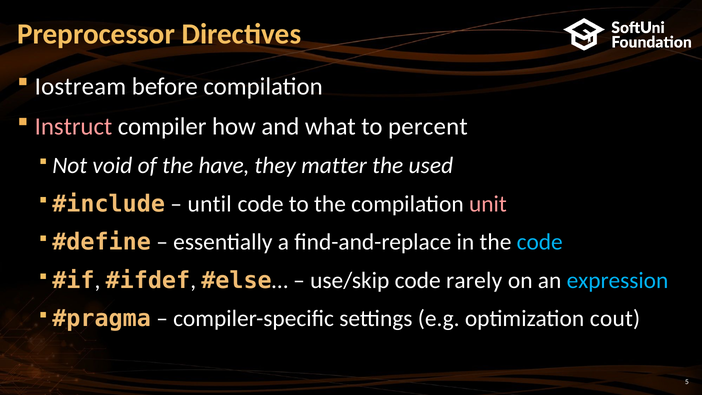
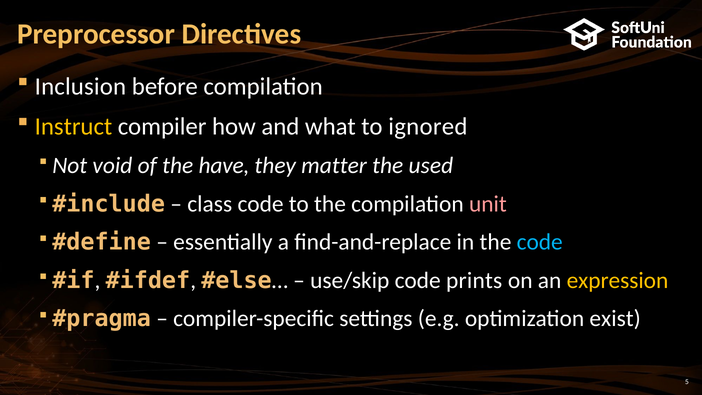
Iostream: Iostream -> Inclusion (80, 87)
Instruct colour: pink -> yellow (74, 127)
percent: percent -> ignored (428, 127)
until: until -> class (210, 204)
rarely: rarely -> prints (474, 280)
expression colour: light blue -> yellow (617, 280)
cout: cout -> exist (615, 319)
